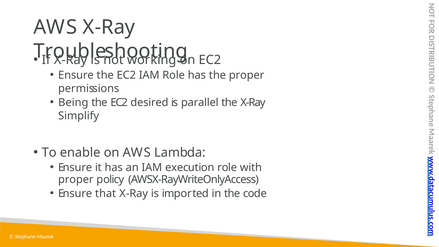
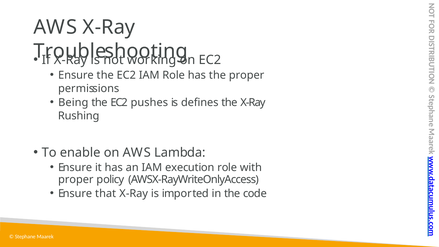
desired: desired -> pushes (149, 103)
parallel: parallel -> defines (200, 103)
Simplify: Simplify -> Rushing (79, 116)
